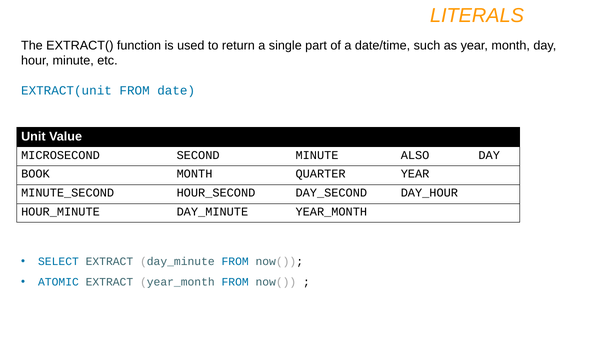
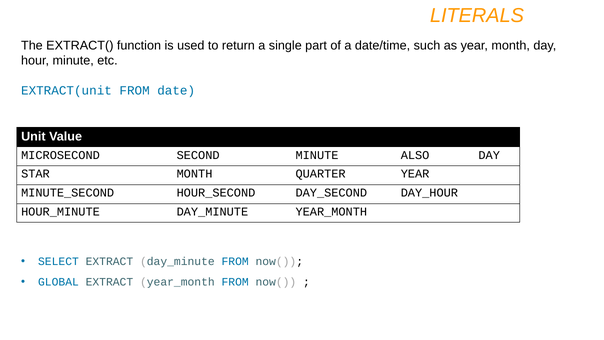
BOOK: BOOK -> STAR (35, 174)
ATOMIC: ATOMIC -> GLOBAL (58, 282)
